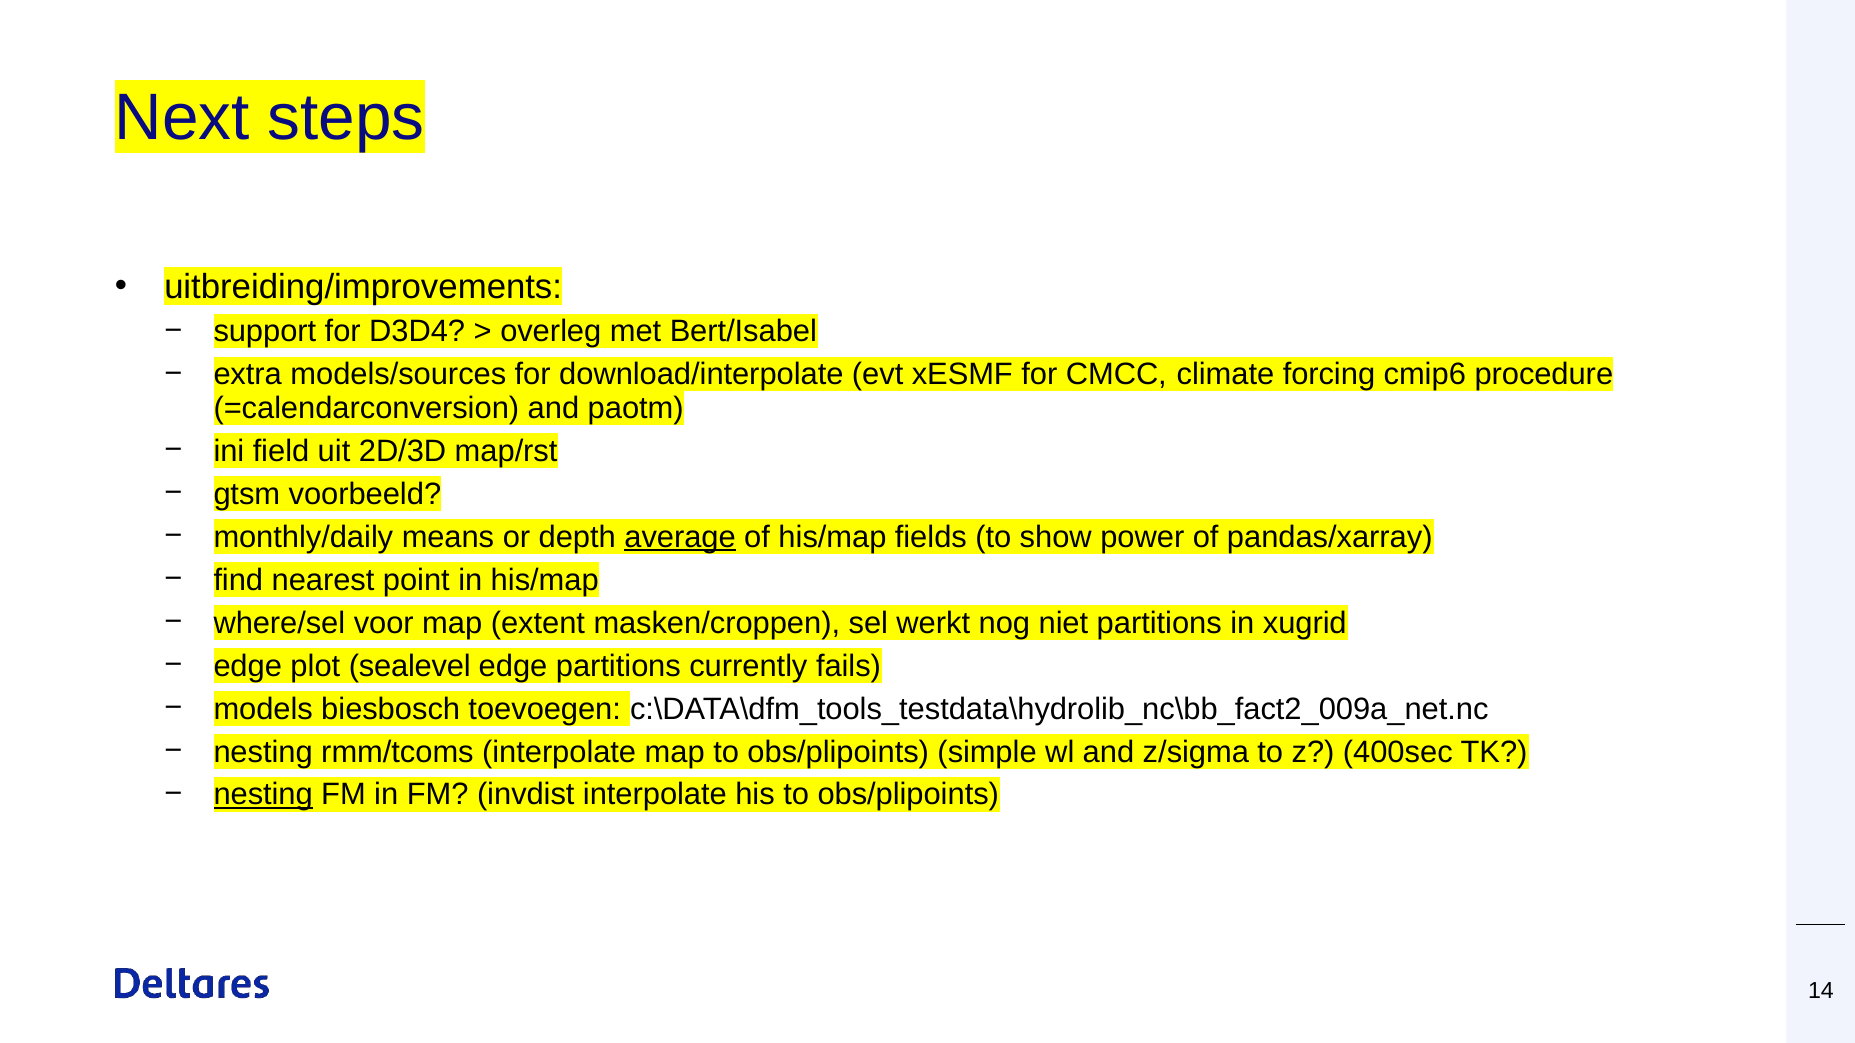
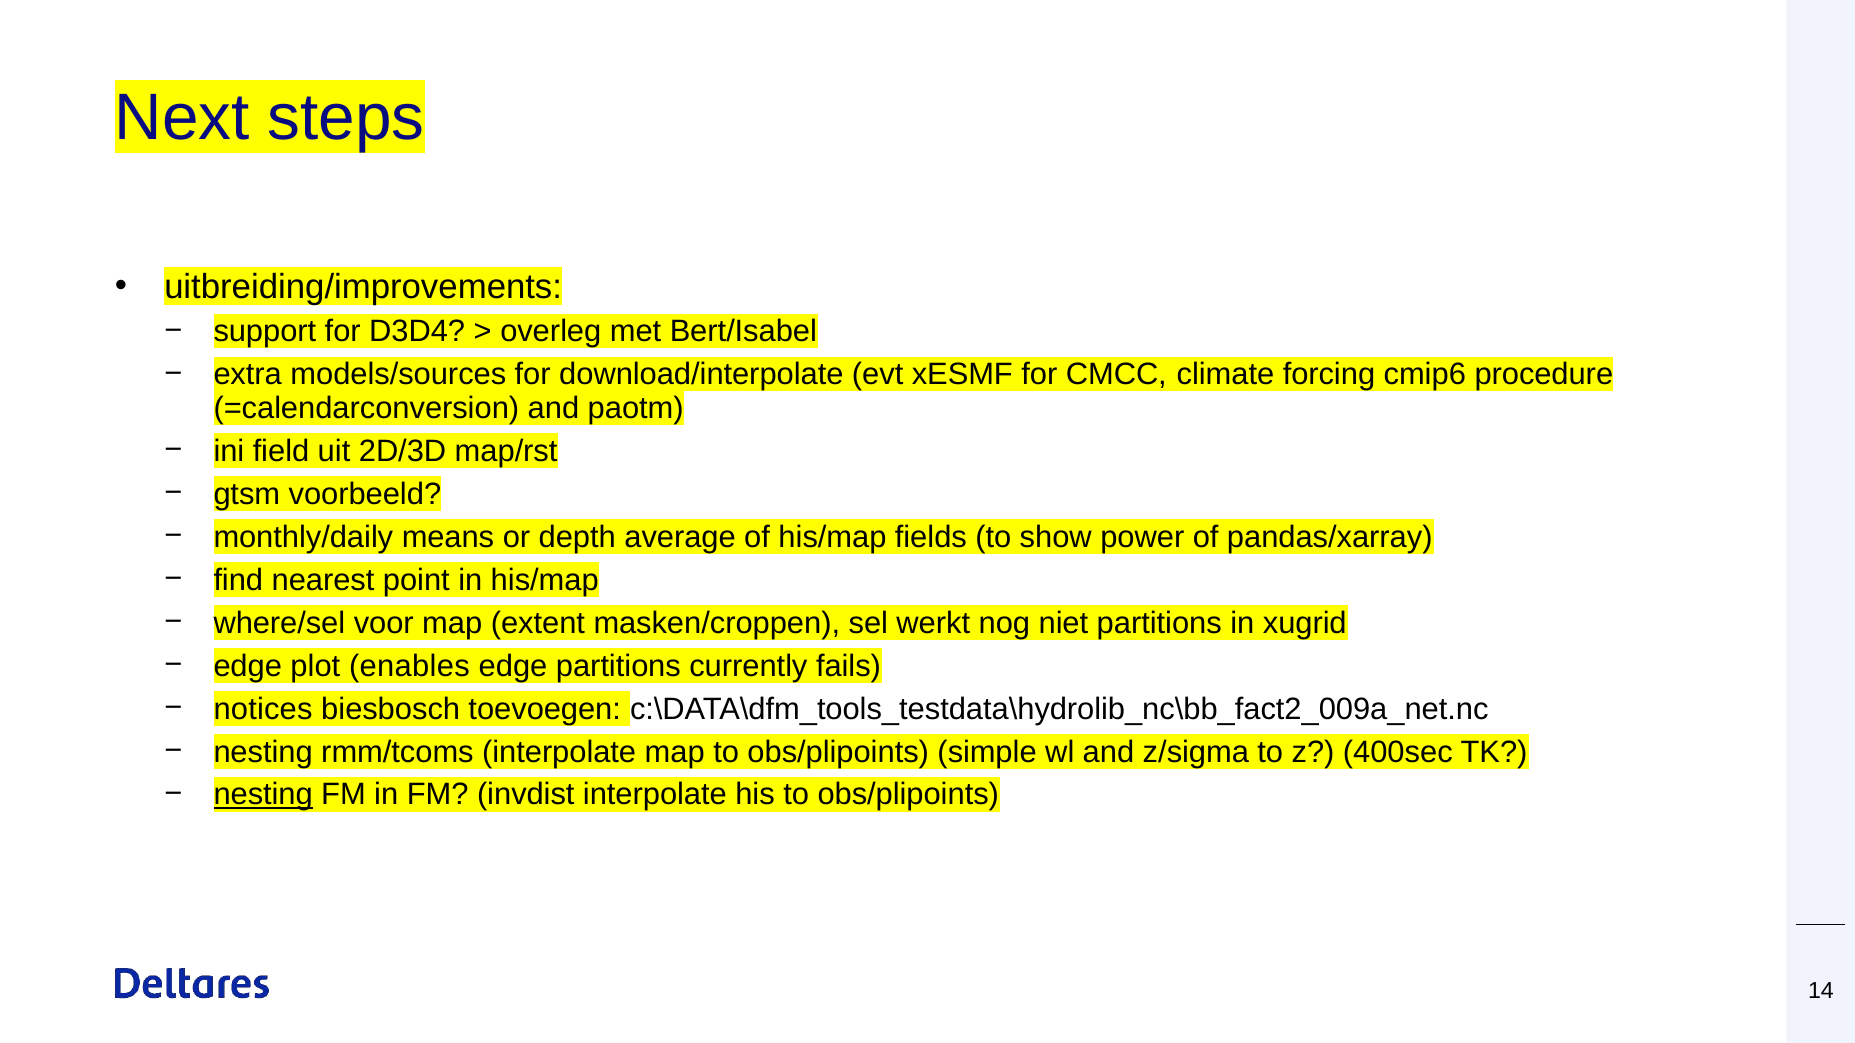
average underline: present -> none (680, 537)
sealevel: sealevel -> enables (409, 666)
models: models -> notices (263, 709)
